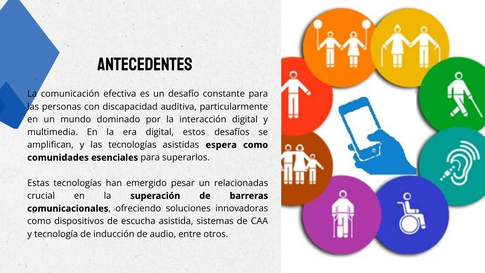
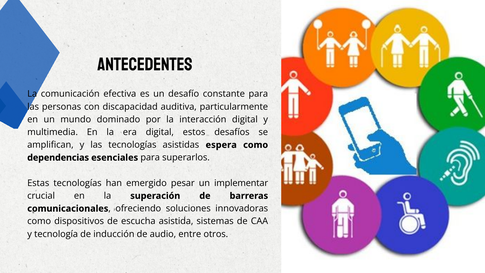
comunidades: comunidades -> dependencias (58, 158)
relacionadas: relacionadas -> implementar (241, 183)
